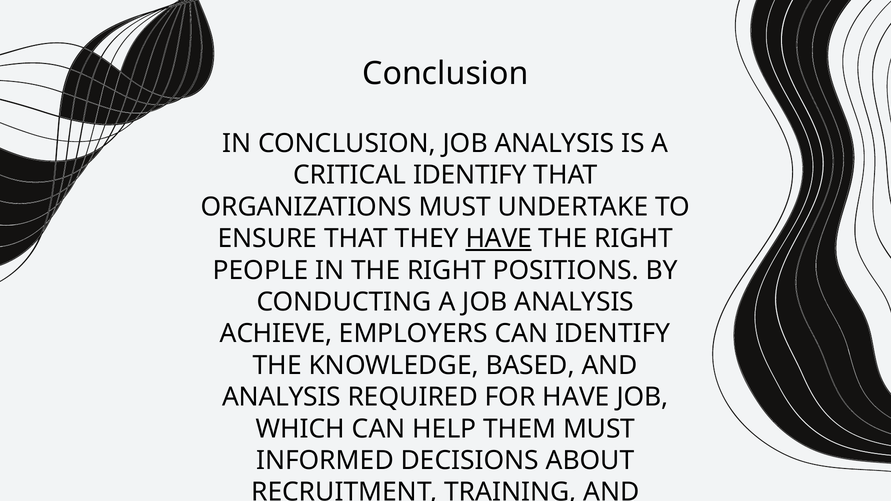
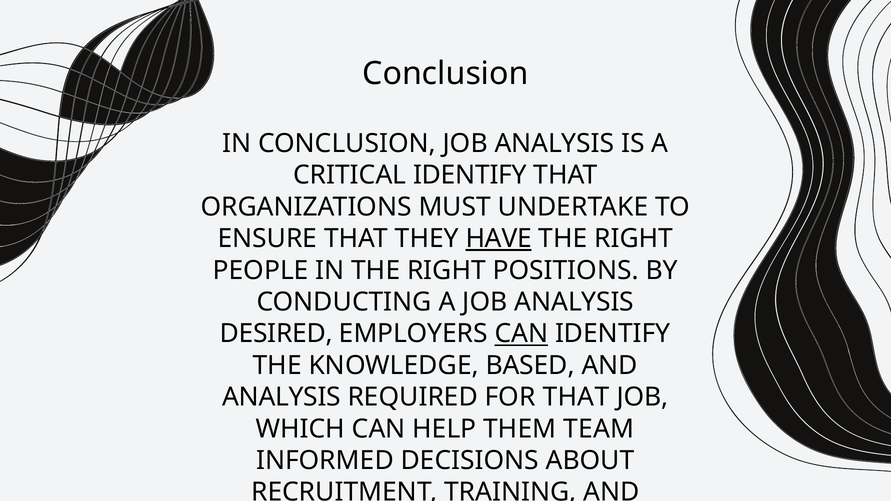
ACHIEVE: ACHIEVE -> DESIRED (276, 334)
CAN underline: none -> present (521, 334)
FOR HAVE: HAVE -> THAT (576, 397)
THEM MUST: MUST -> TEAM (599, 429)
